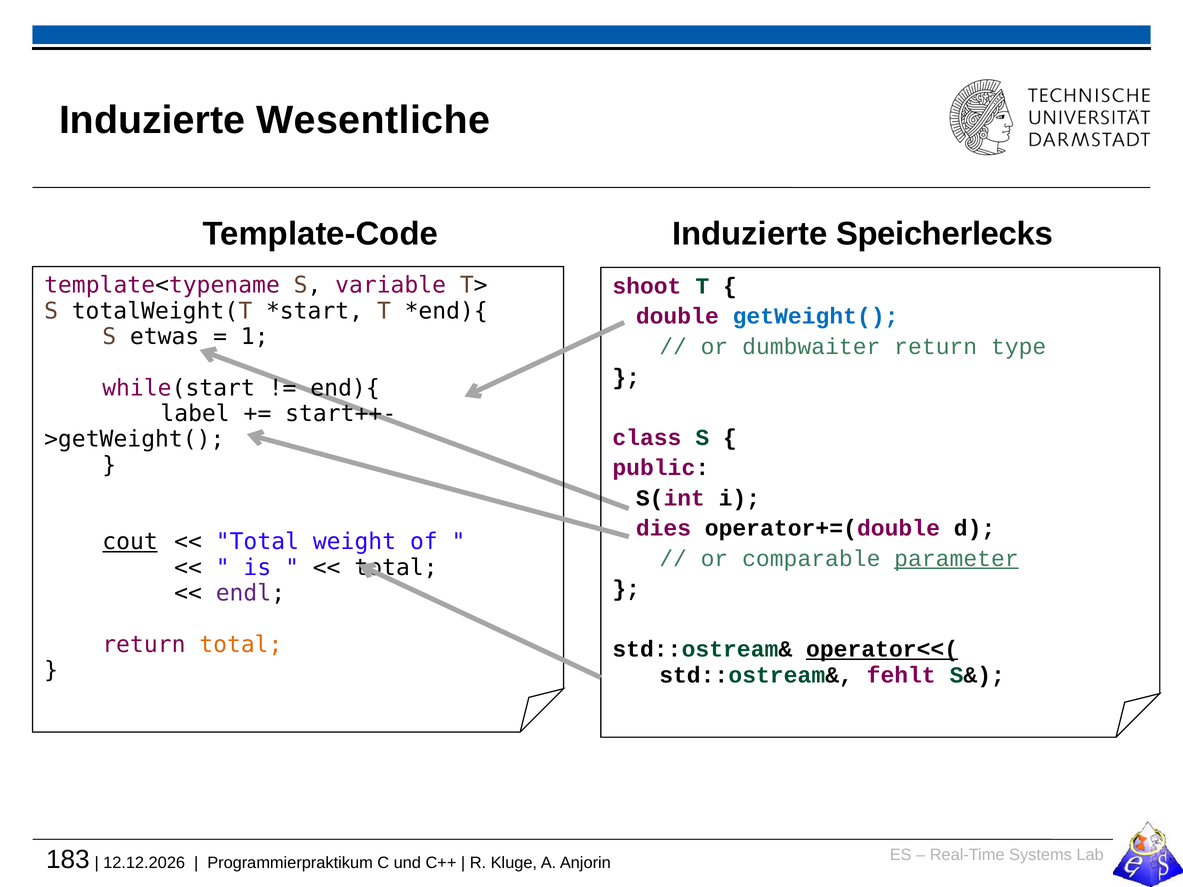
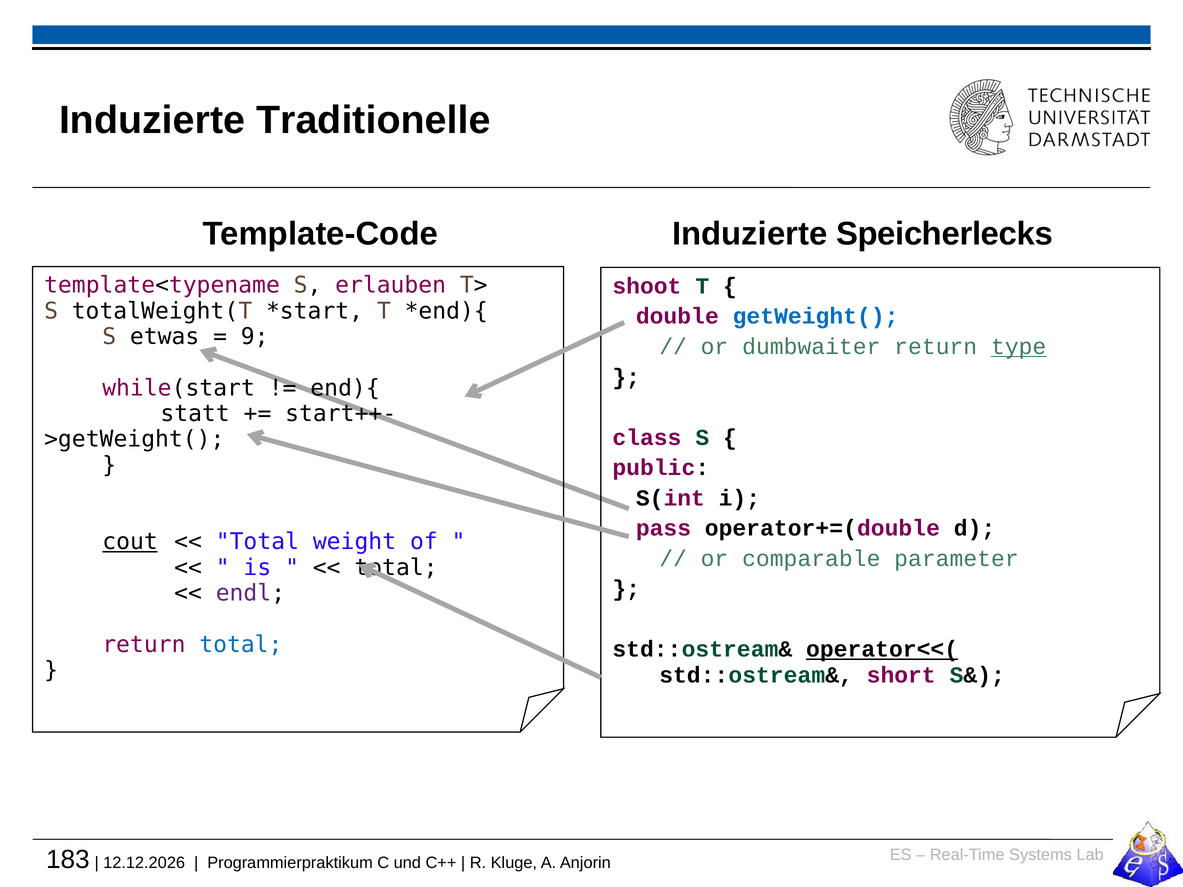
Wesentliche: Wesentliche -> Traditionelle (373, 120)
variable: variable -> erlauben (391, 285)
1: 1 -> 9 (255, 337)
type underline: none -> present (1019, 347)
label: label -> statt (195, 414)
dies: dies -> pass (663, 528)
parameter underline: present -> none (956, 559)
total colour: orange -> blue (241, 645)
fehlt: fehlt -> short (901, 675)
